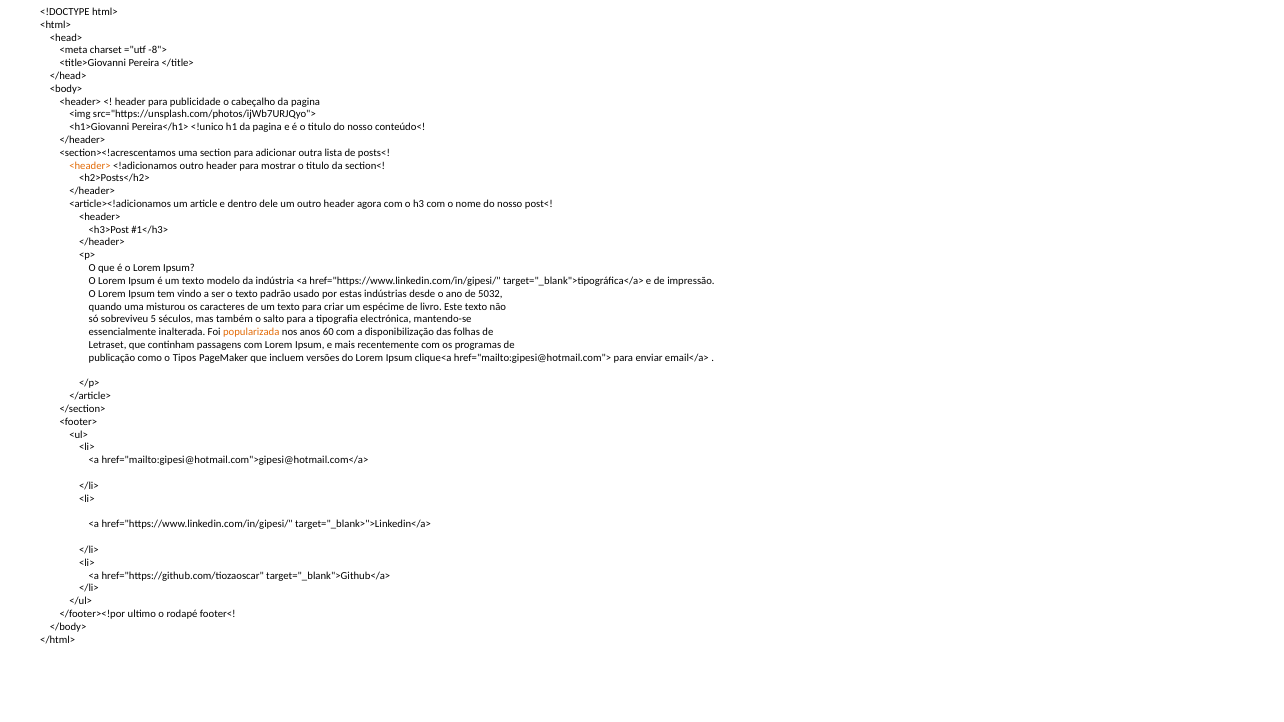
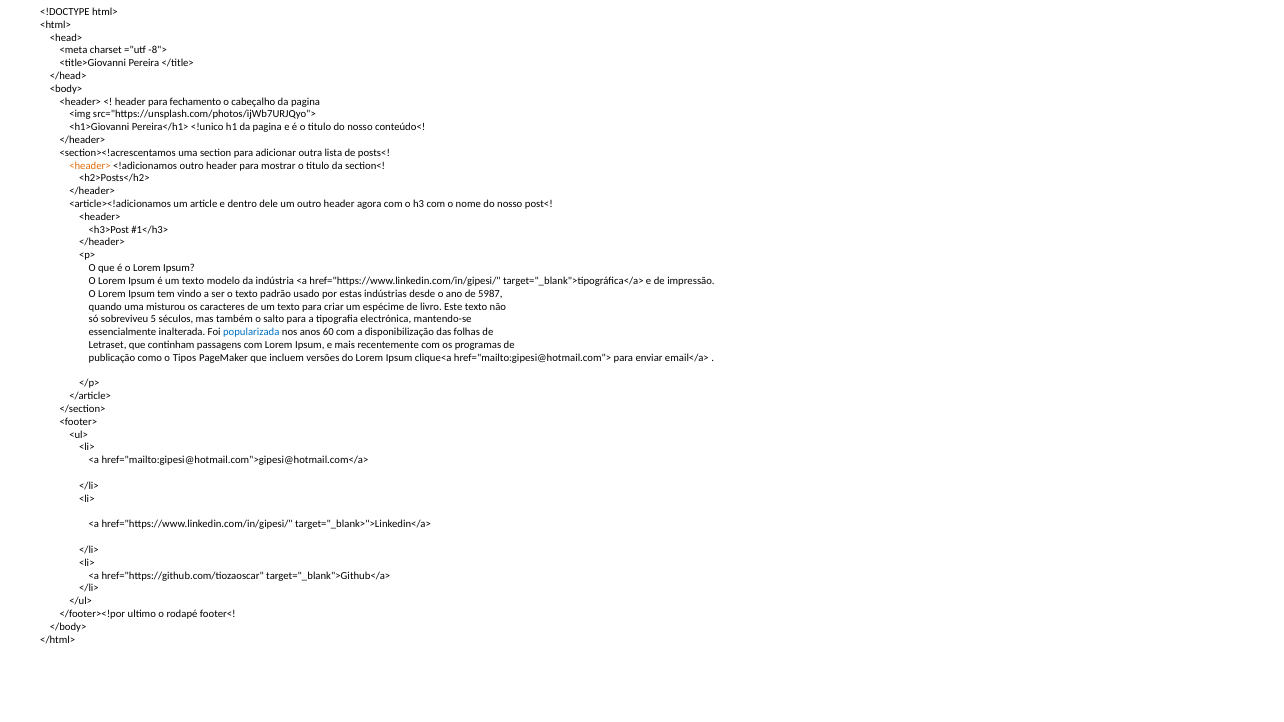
publicidade: publicidade -> fechamento (195, 102)
5032: 5032 -> 5987 (490, 294)
popularizada colour: orange -> blue (251, 332)
